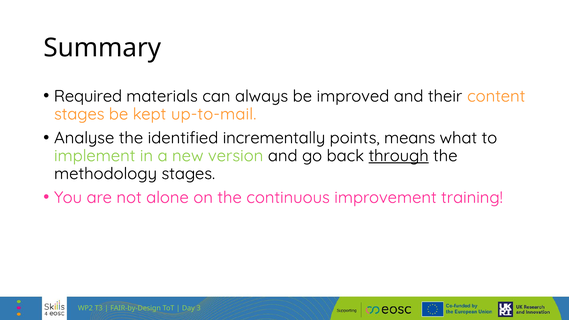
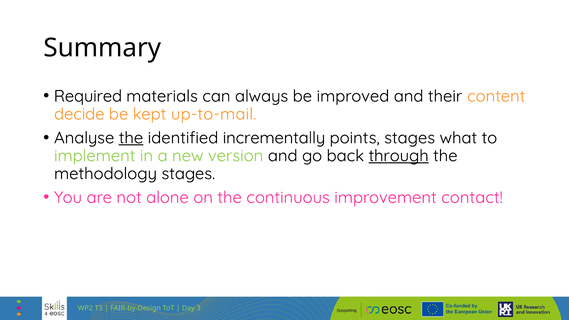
stages: stages -> decide (79, 114)
the underline: none -> present (131, 138)
points means: means -> stages (410, 138)
training: training -> contact (472, 197)
